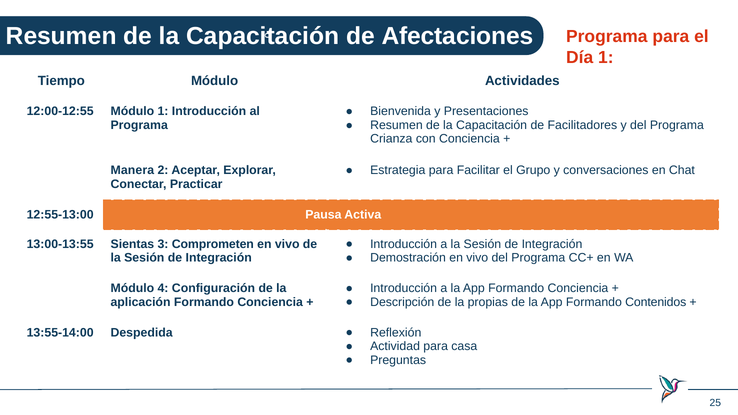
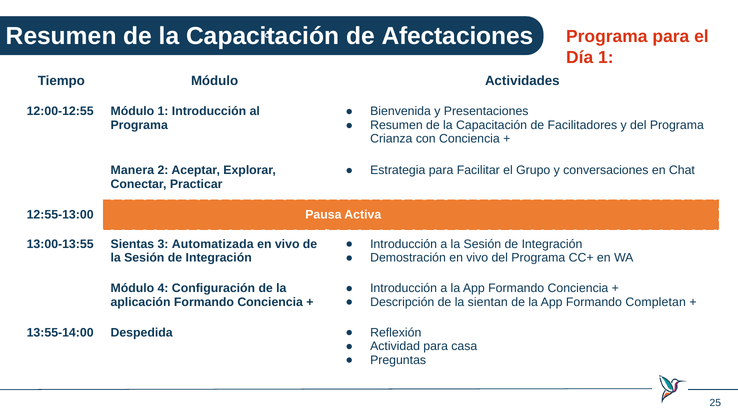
Comprometen: Comprometen -> Automatizada (213, 244)
propias: propias -> sientan (488, 302)
Contenidos: Contenidos -> Completan (656, 302)
